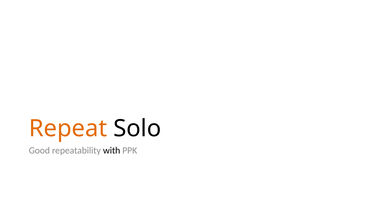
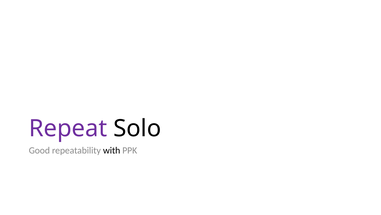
Repeat colour: orange -> purple (68, 128)
